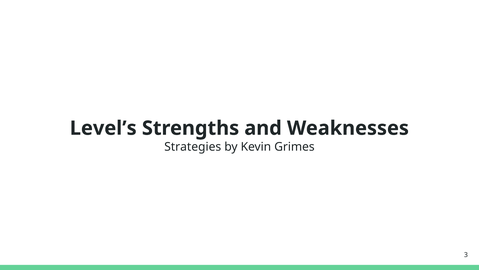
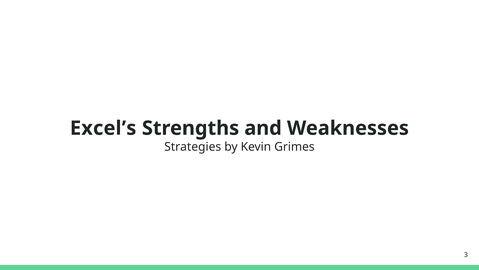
Level’s: Level’s -> Excel’s (103, 128)
